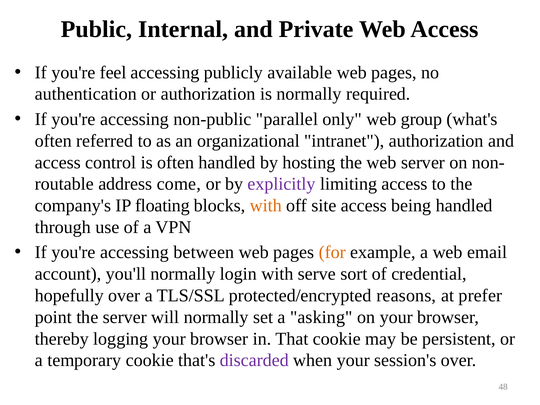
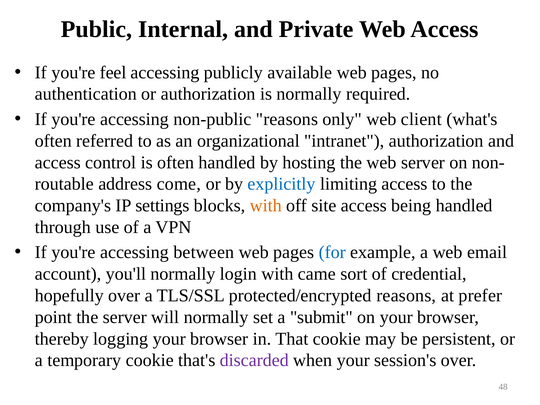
non-public parallel: parallel -> reasons (287, 119)
group: group -> client (421, 119)
explicitly colour: purple -> blue (282, 184)
floating: floating -> settings (162, 206)
for colour: orange -> blue (332, 252)
serve: serve -> came (317, 274)
asking: asking -> submit (321, 317)
